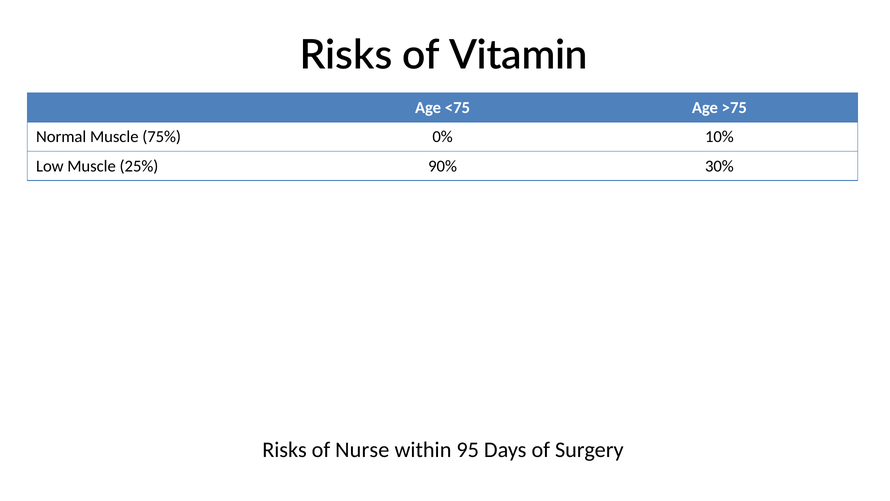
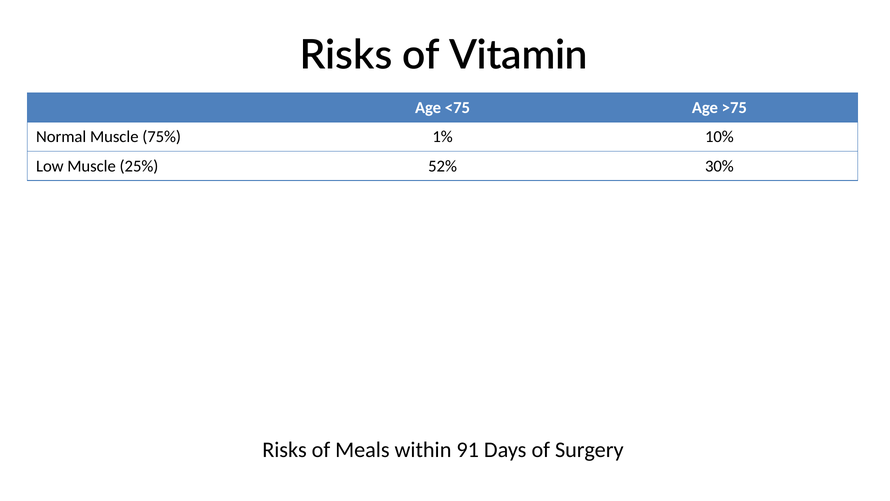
0%: 0% -> 1% (443, 137)
90%: 90% -> 52% (443, 166)
Nurse: Nurse -> Meals (362, 449)
95: 95 -> 91 (468, 449)
